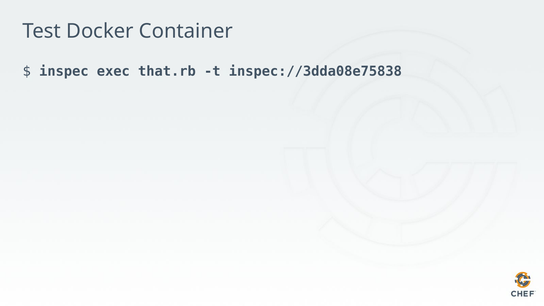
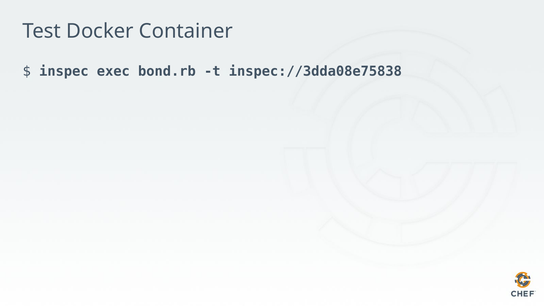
that.rb: that.rb -> bond.rb (167, 71)
